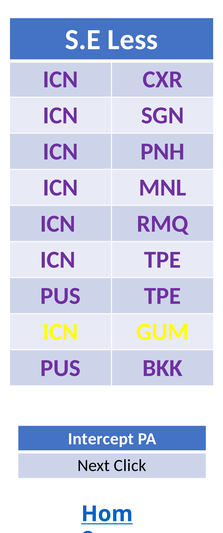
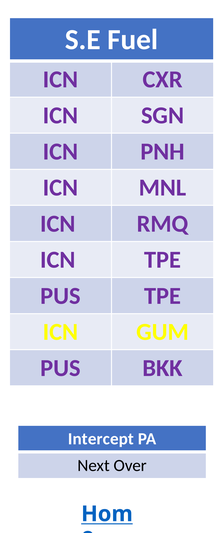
Less: Less -> Fuel (133, 40)
Click: Click -> Over (130, 466)
